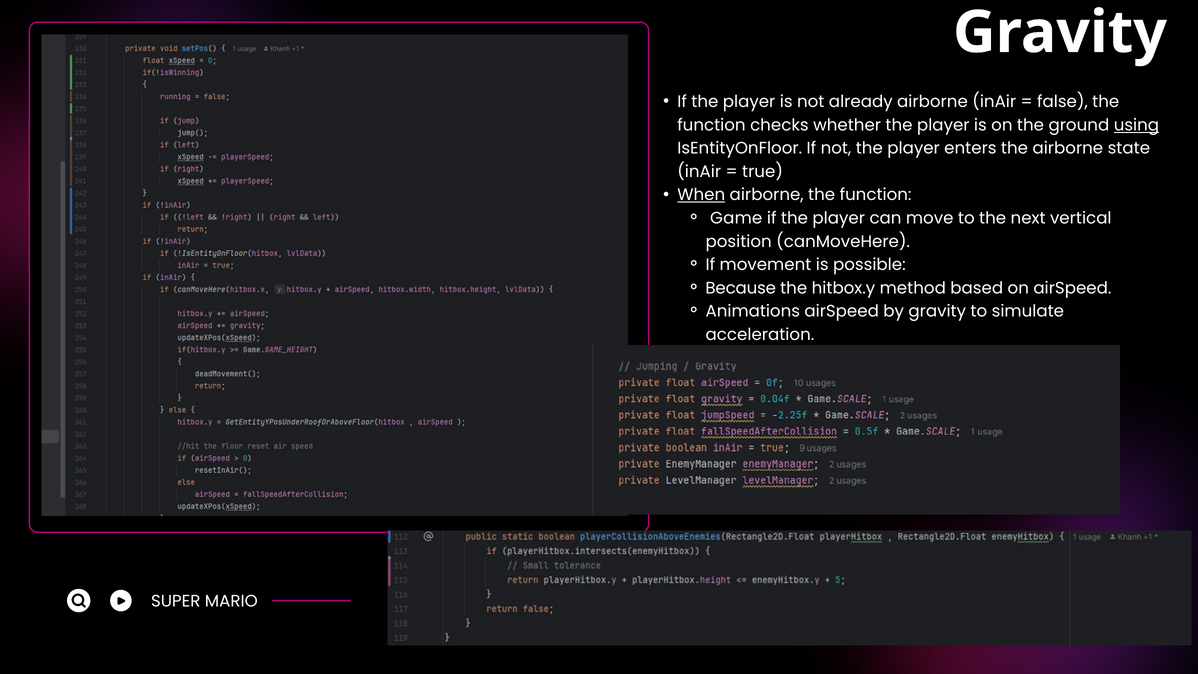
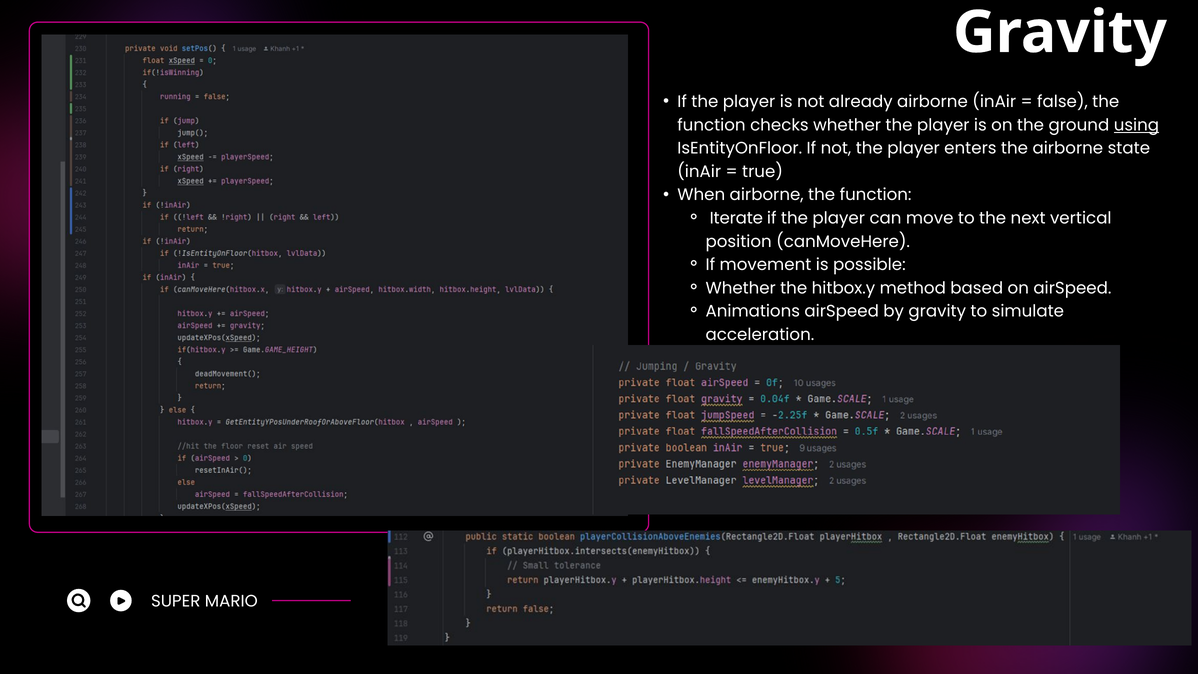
When underline: present -> none (701, 195)
Game: Game -> Iterate (736, 218)
Because: Because -> Whether (741, 288)
